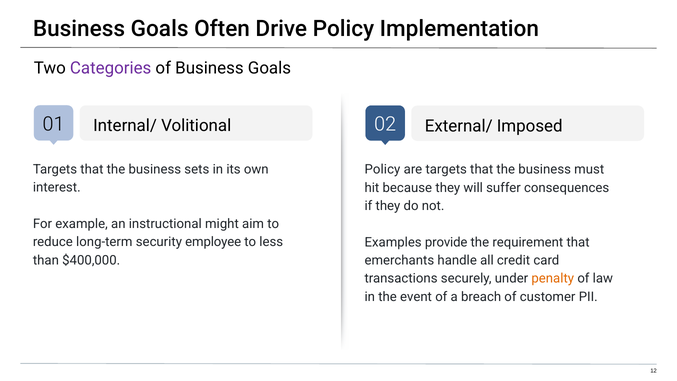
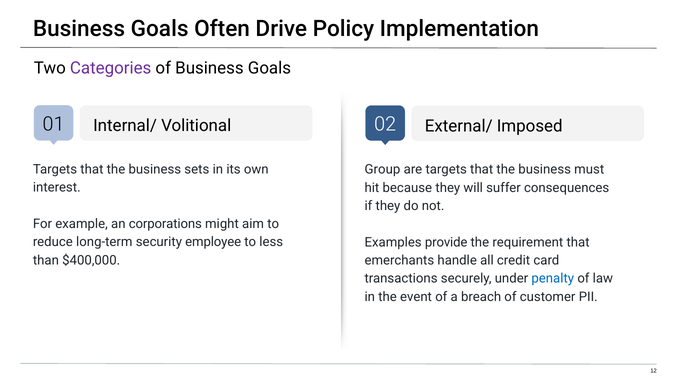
Policy: Policy -> Group (382, 169)
instructional: instructional -> corporations (165, 224)
penalty colour: orange -> blue (553, 278)
